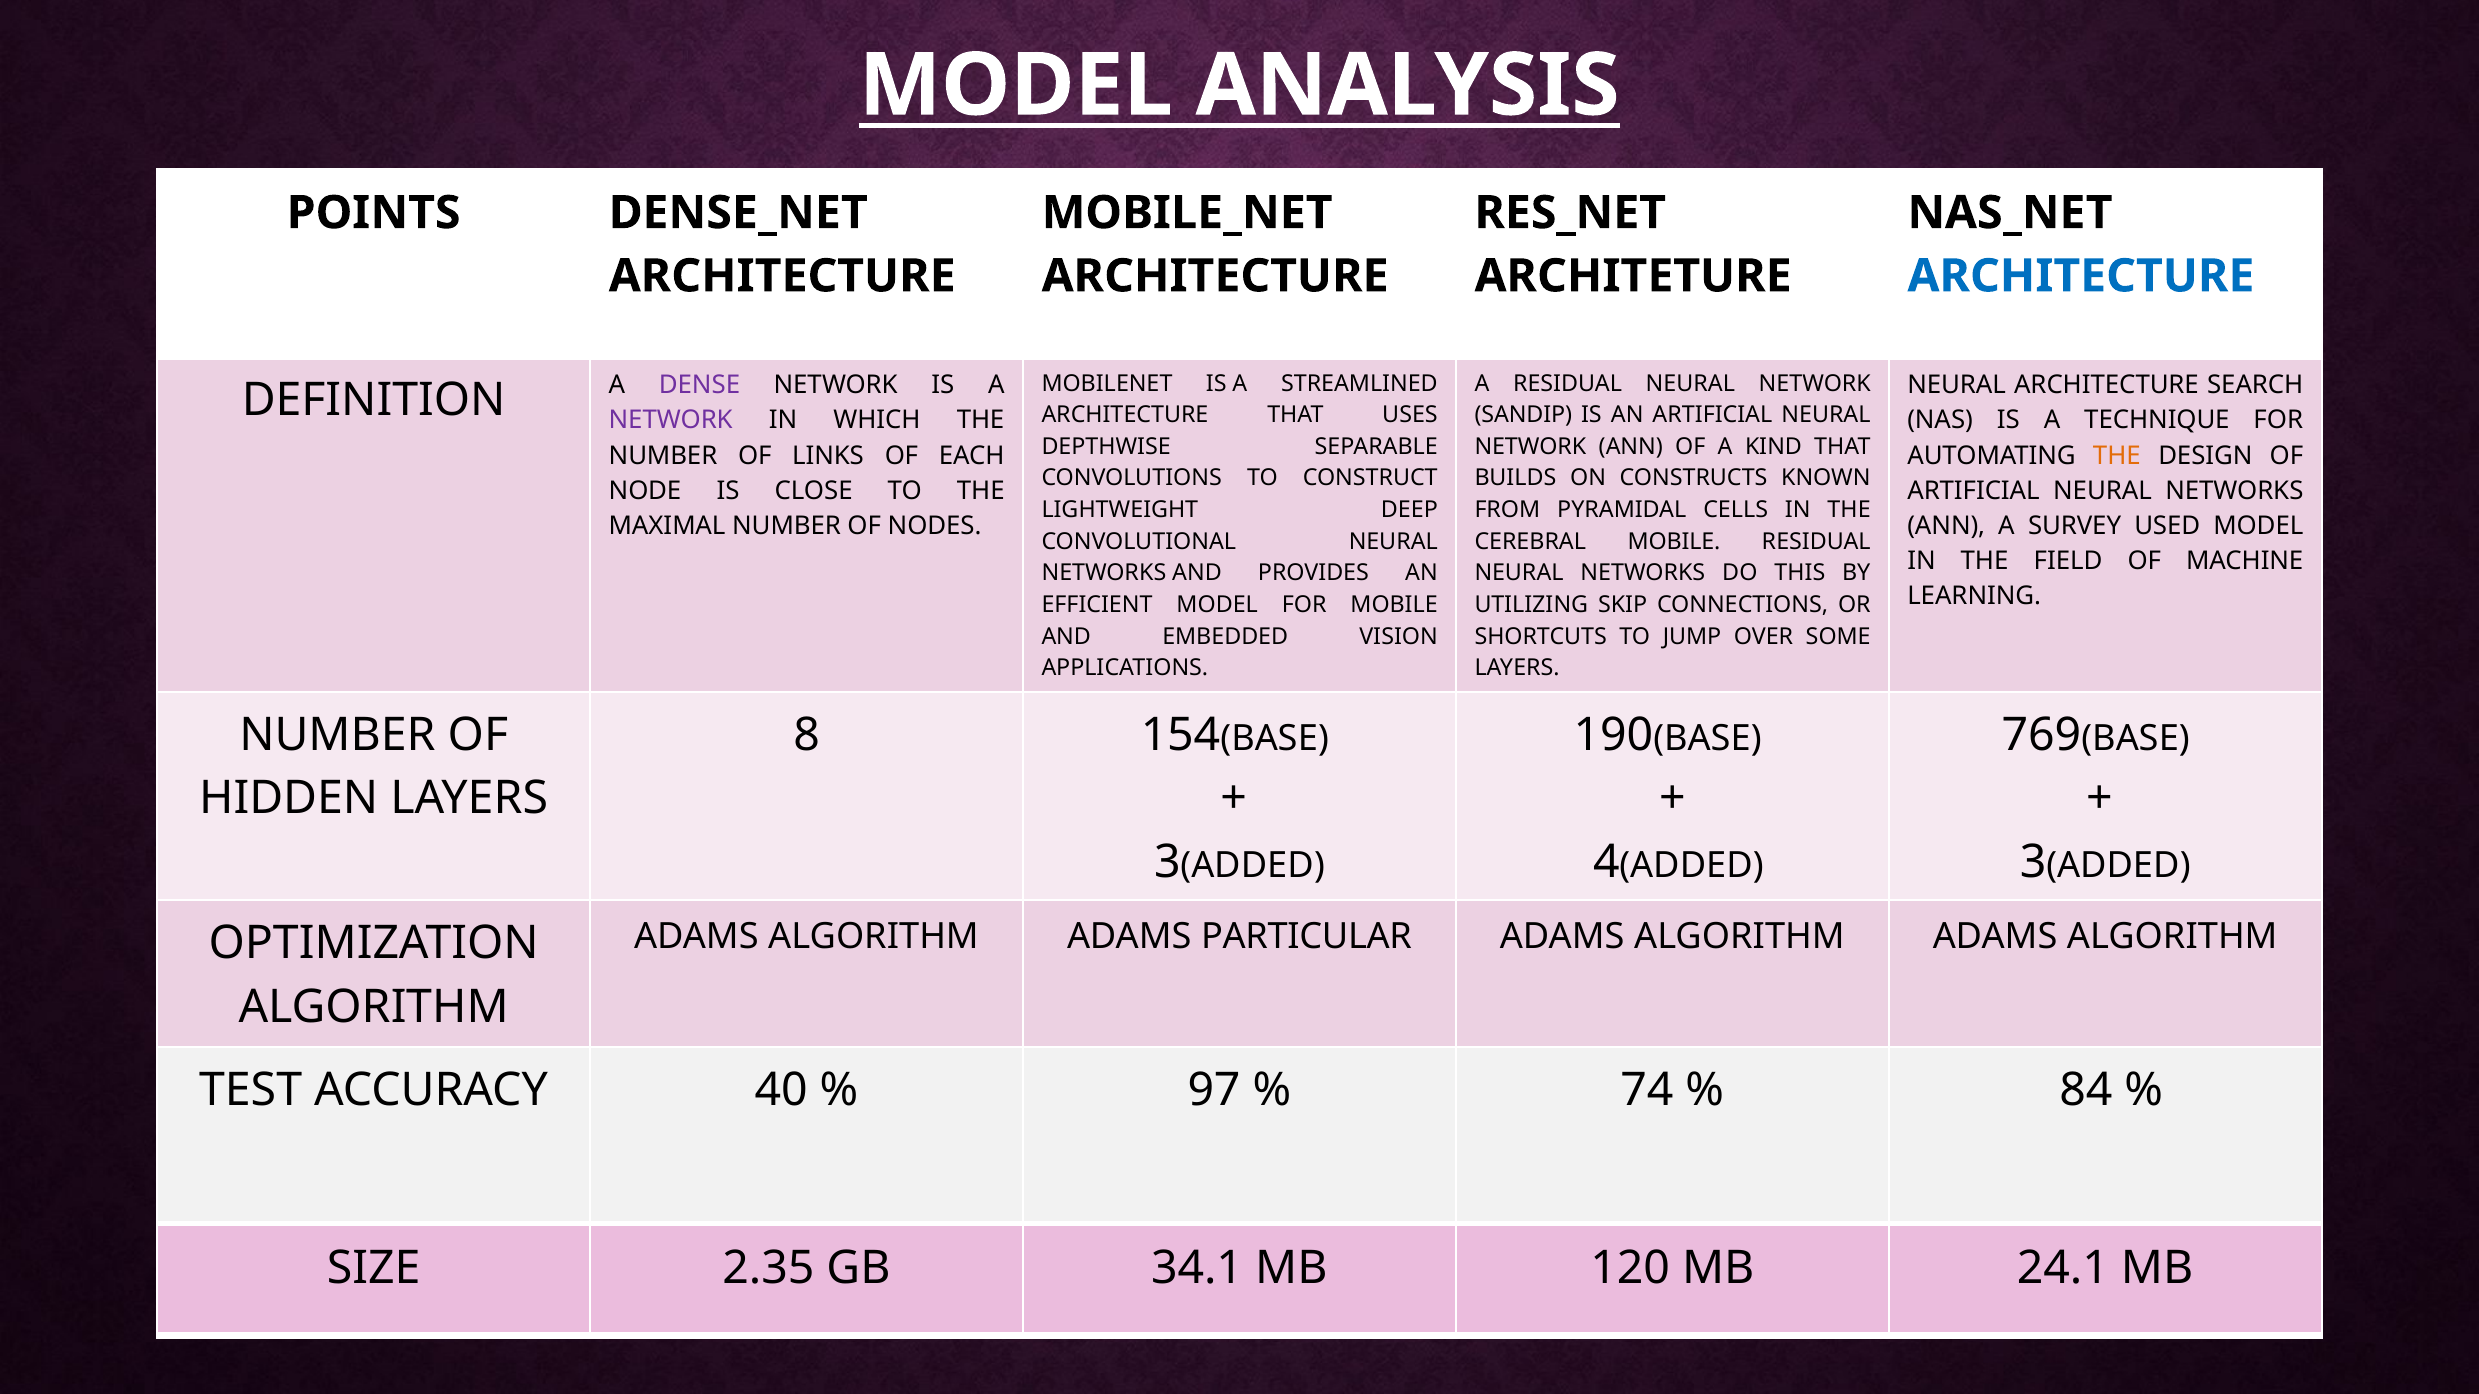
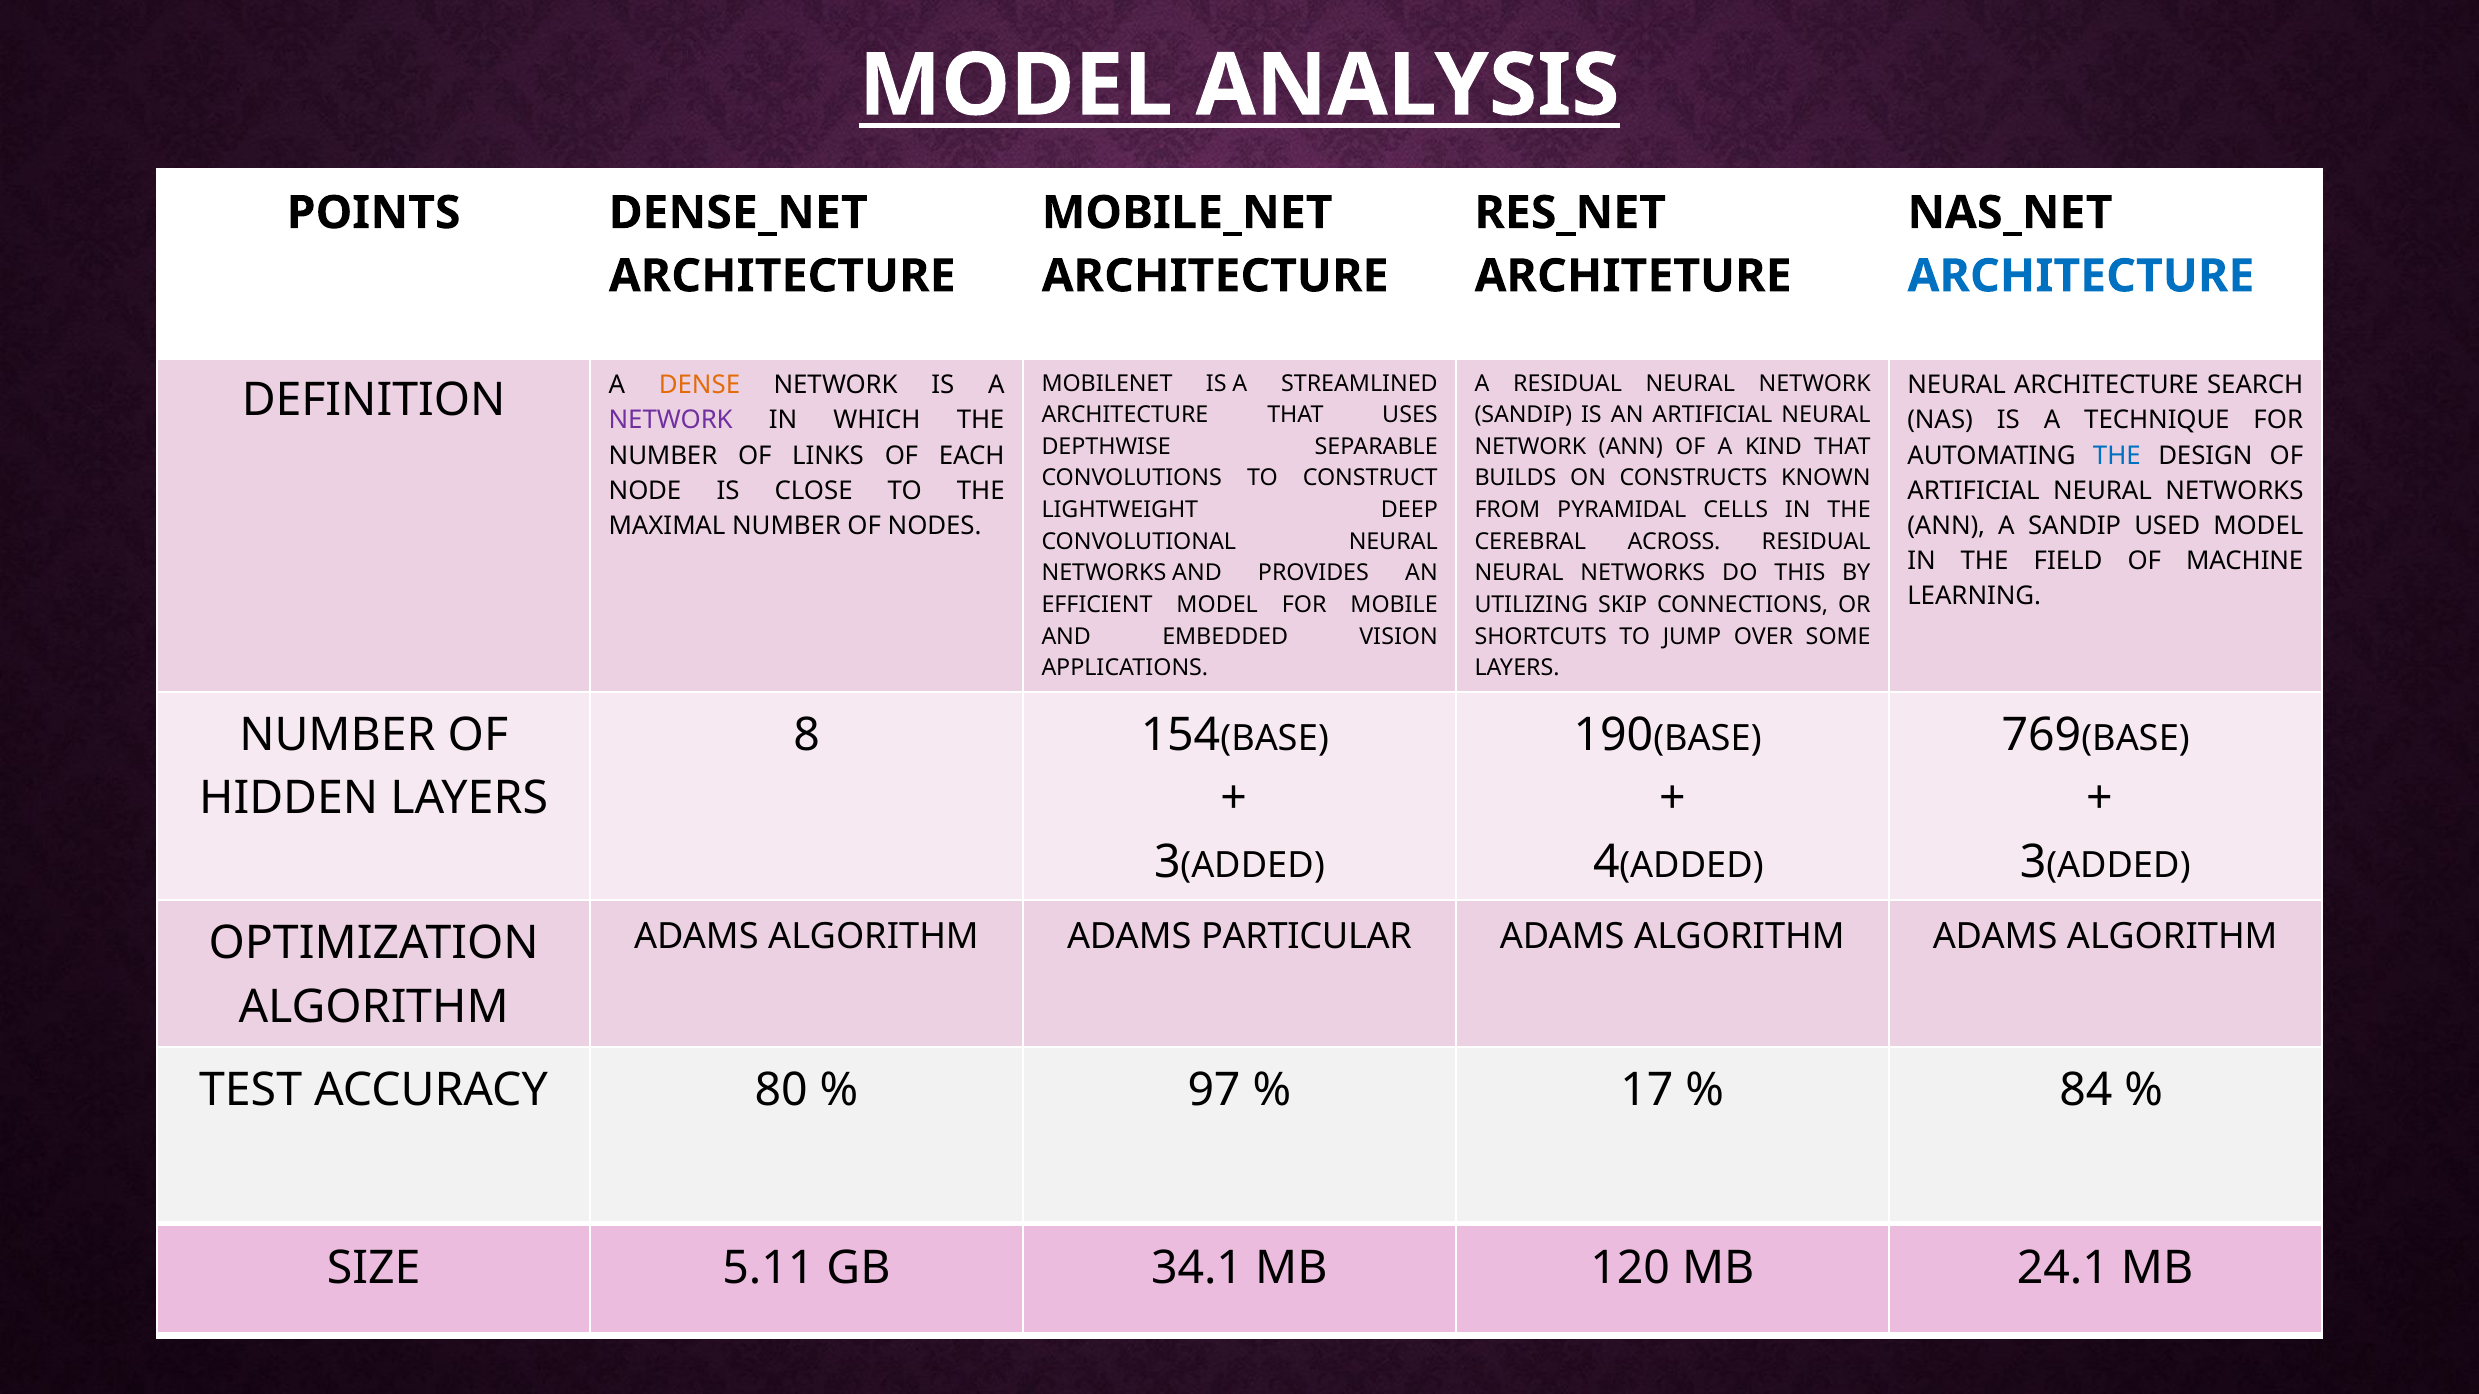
DENSE colour: purple -> orange (699, 385)
THE colour: orange -> blue (2117, 456)
A SURVEY: SURVEY -> SANDIP (2075, 526)
CEREBRAL MOBILE: MOBILE -> ACROSS (1674, 542)
40: 40 -> 80 (781, 1091)
74: 74 -> 17 (1647, 1091)
2.35: 2.35 -> 5.11 (768, 1268)
